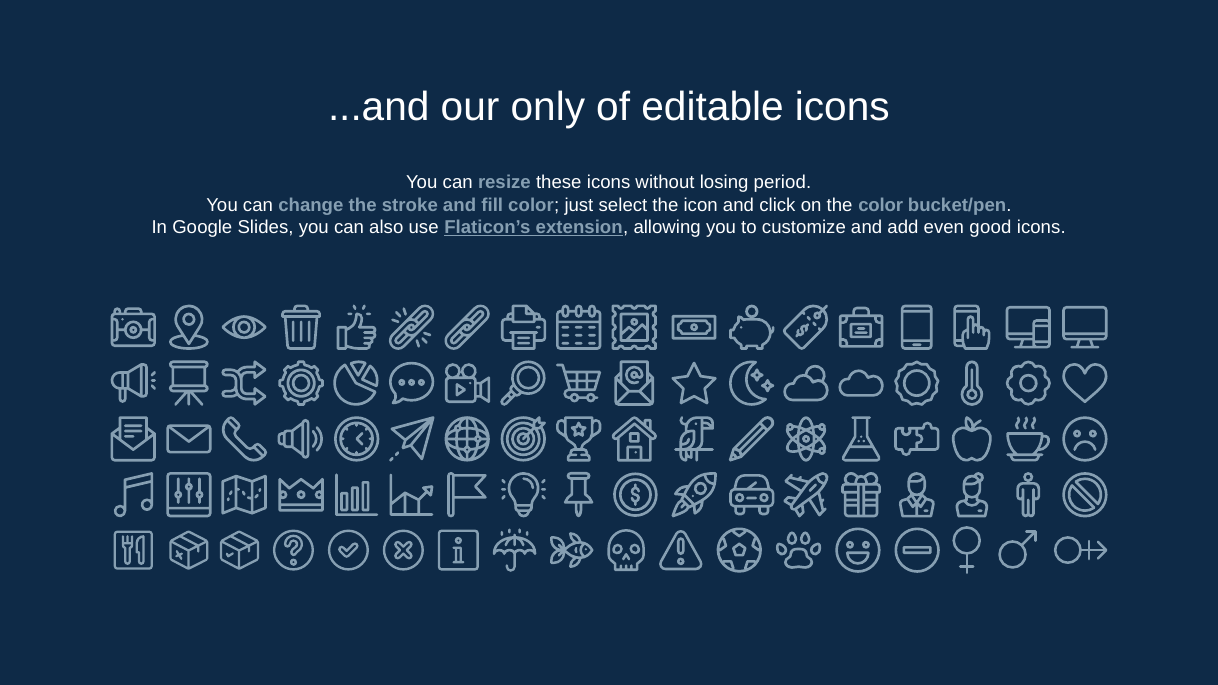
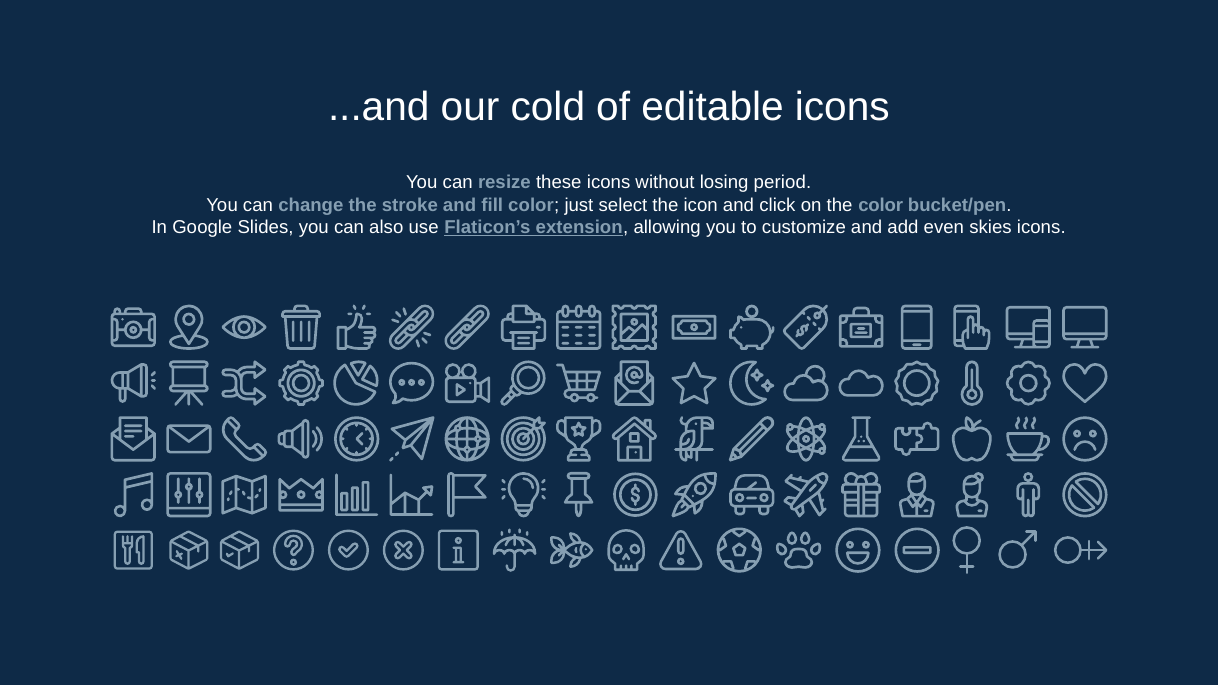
only: only -> cold (548, 107)
good: good -> skies (991, 228)
